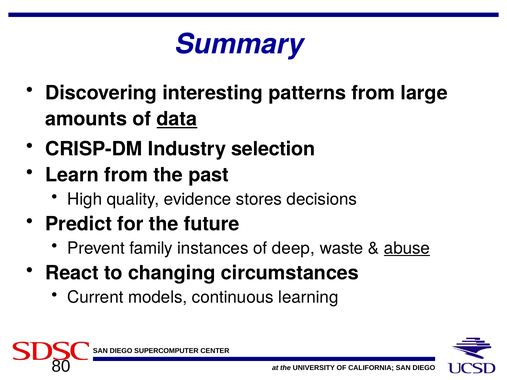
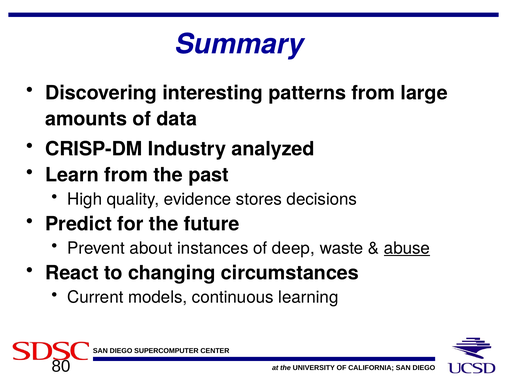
data underline: present -> none (177, 119)
selection: selection -> analyzed (273, 149)
family: family -> about (151, 248)
